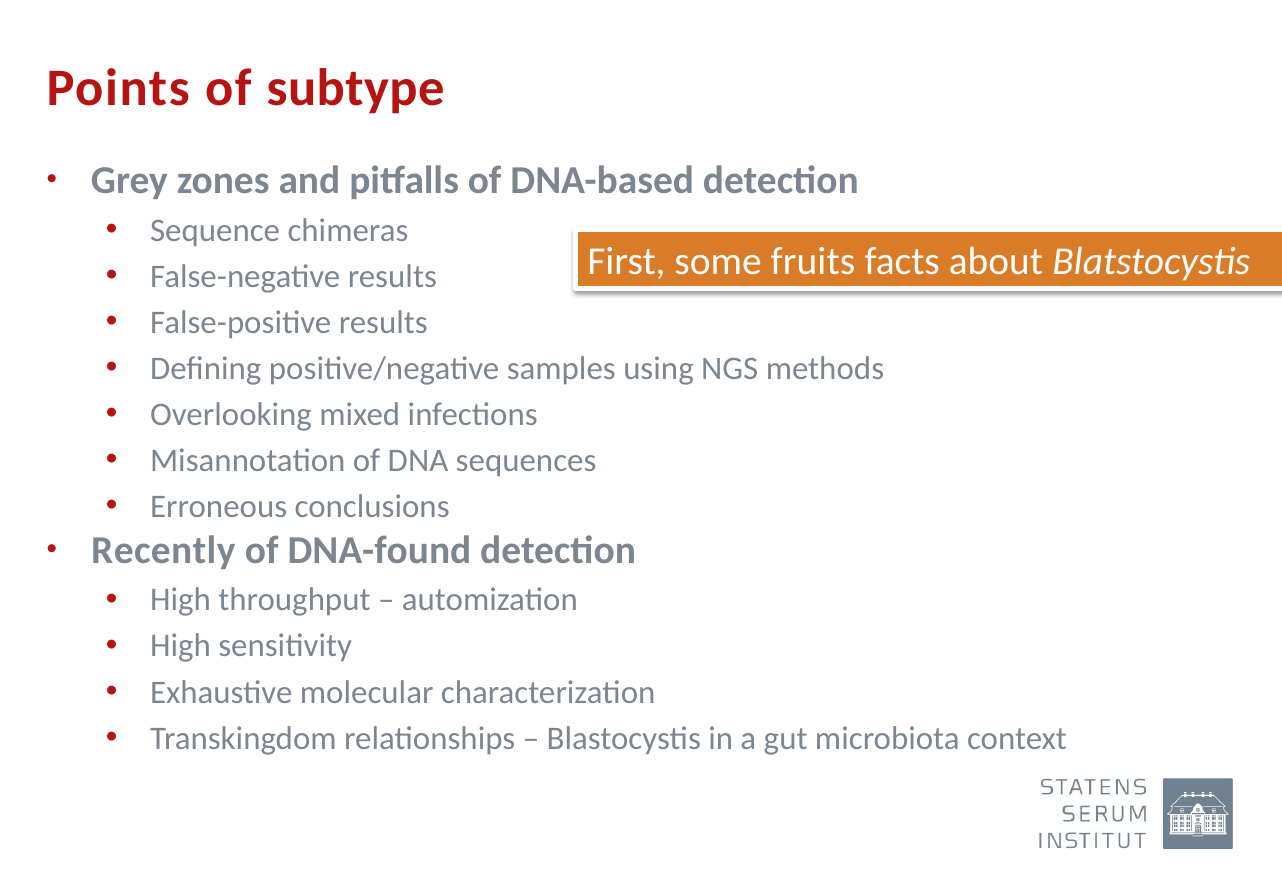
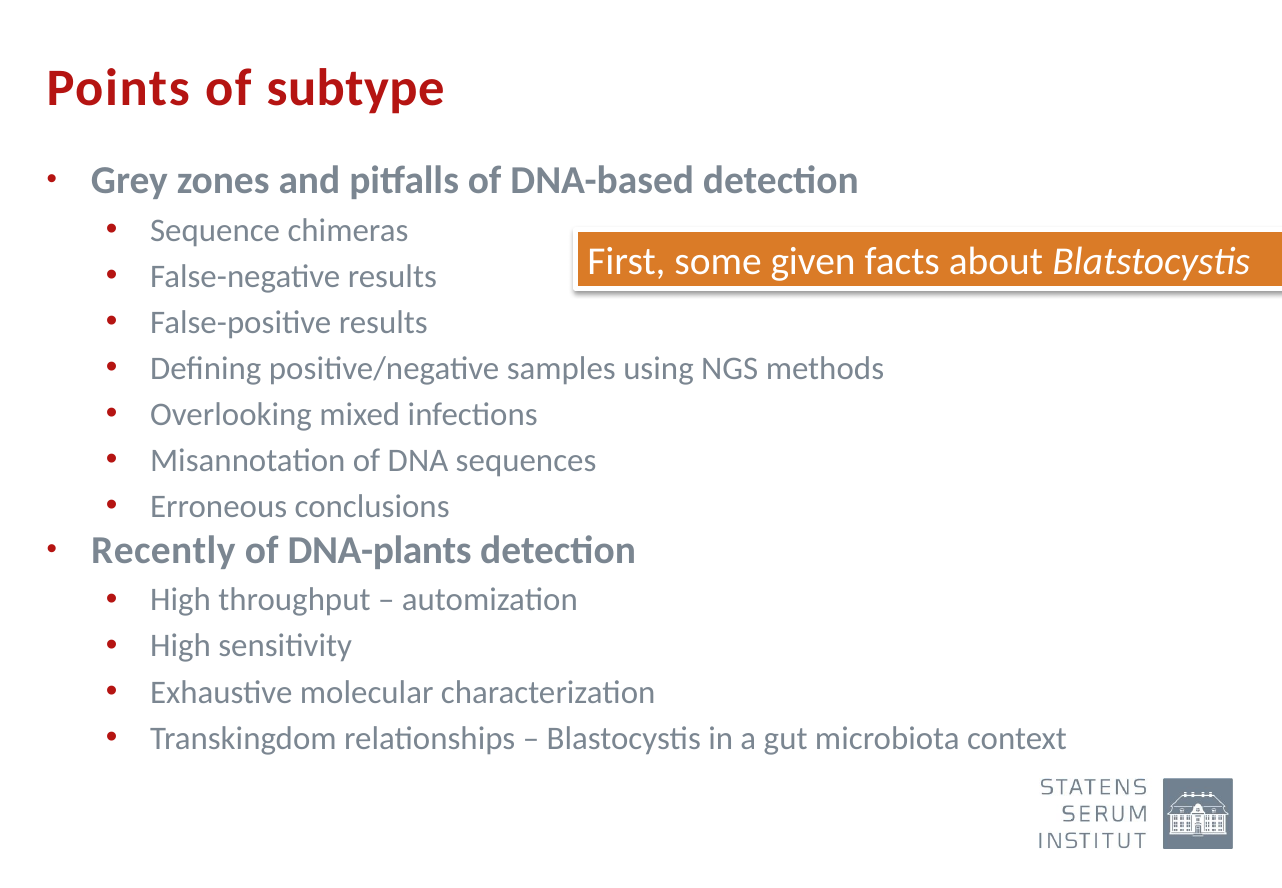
fruits: fruits -> given (813, 262)
DNA-found: DNA-found -> DNA-plants (380, 550)
